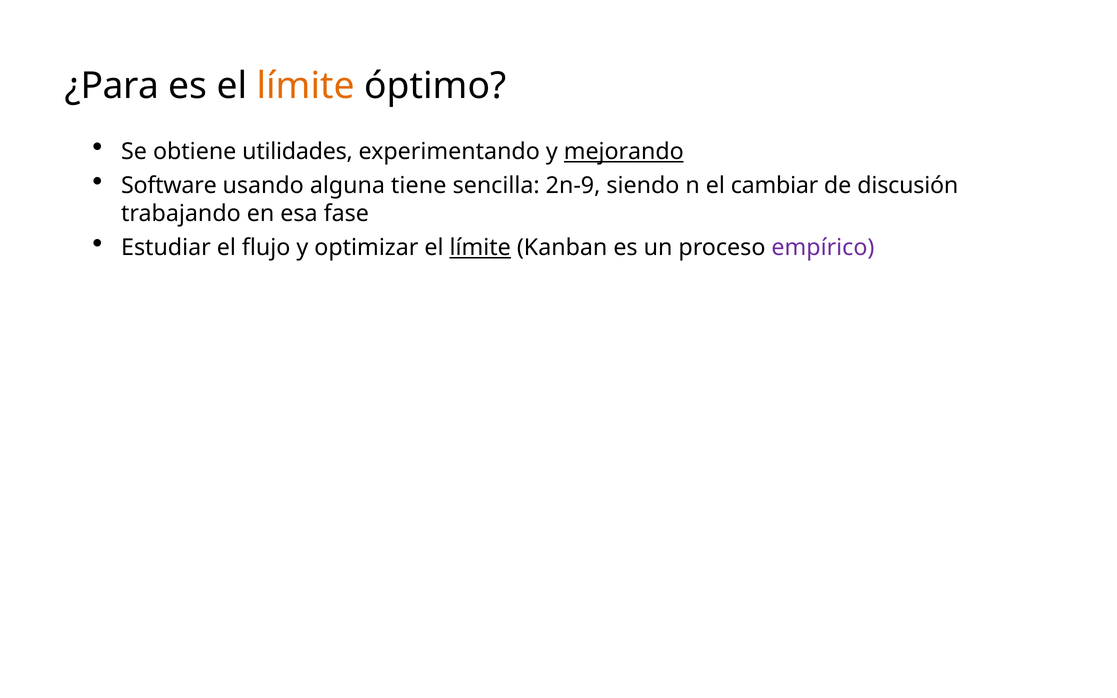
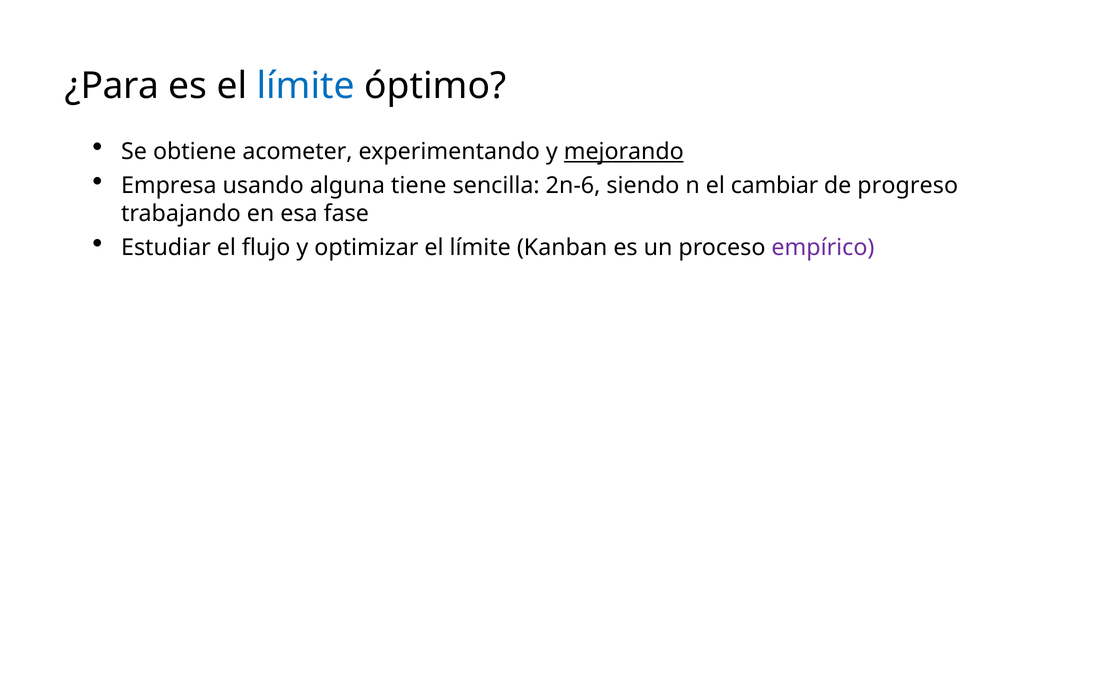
límite colour: orange -> blue (306, 86)
utilidades: utilidades -> acometer (297, 152)
Software: Software -> Empresa (169, 186)
2n-9: 2n-9 -> 2n-6 (573, 186)
discusión: discusión -> progreso (908, 186)
límite underline: present -> none (480, 248)
